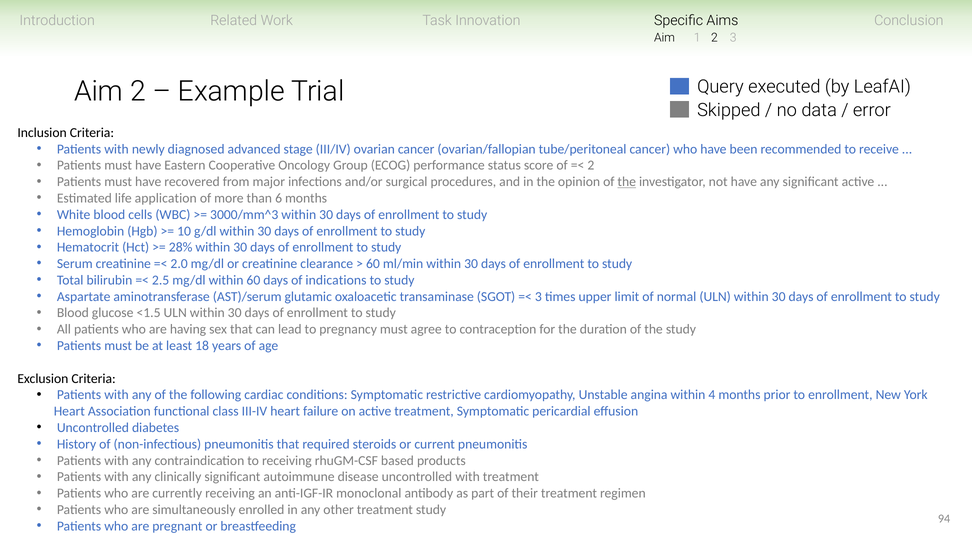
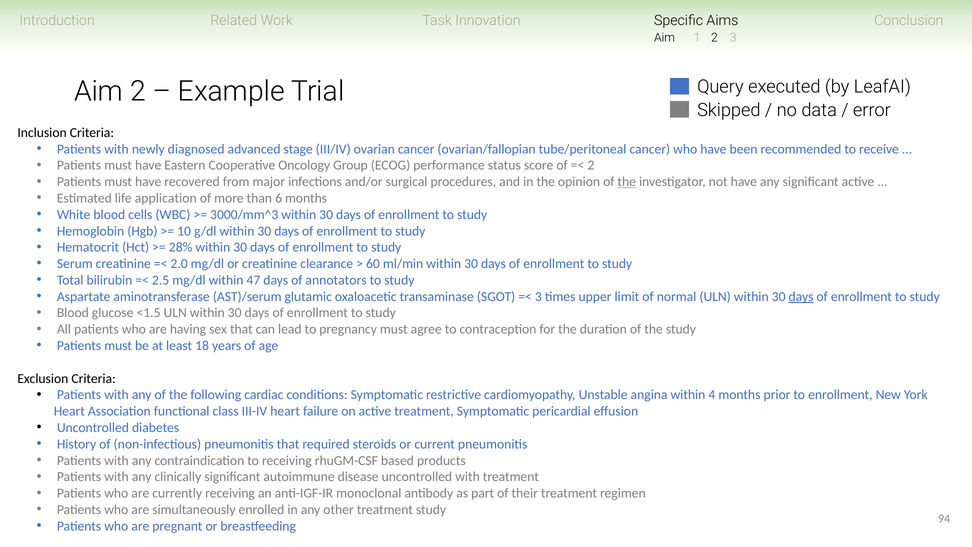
within 60: 60 -> 47 (253, 280)
indications: indications -> annotators (336, 280)
days underline: none -> present (801, 296)
